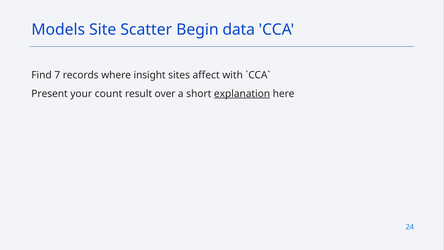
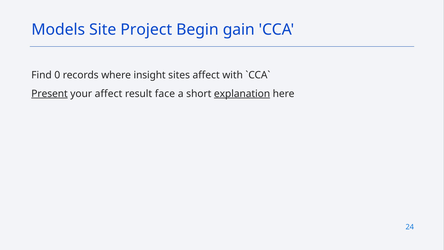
Scatter: Scatter -> Project (146, 30)
data: data -> gain (239, 30)
7: 7 -> 0 (57, 75)
Present underline: none -> present (50, 94)
your count: count -> affect (109, 94)
over: over -> face (165, 94)
